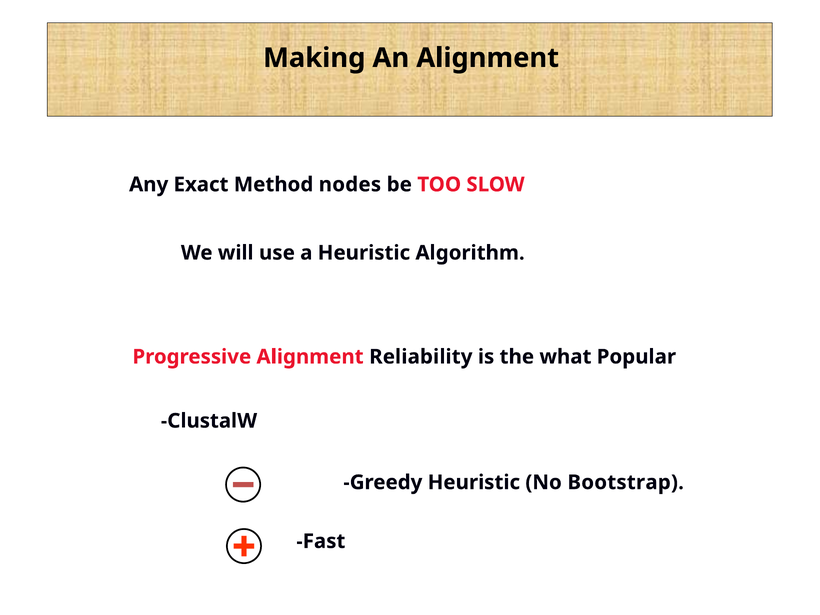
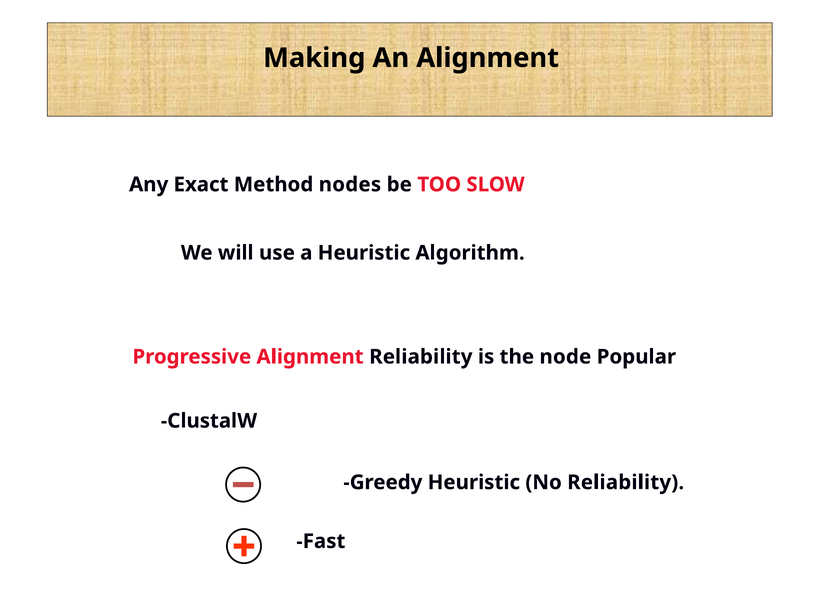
what: what -> node (565, 357)
No Bootstrap: Bootstrap -> Reliability (626, 482)
